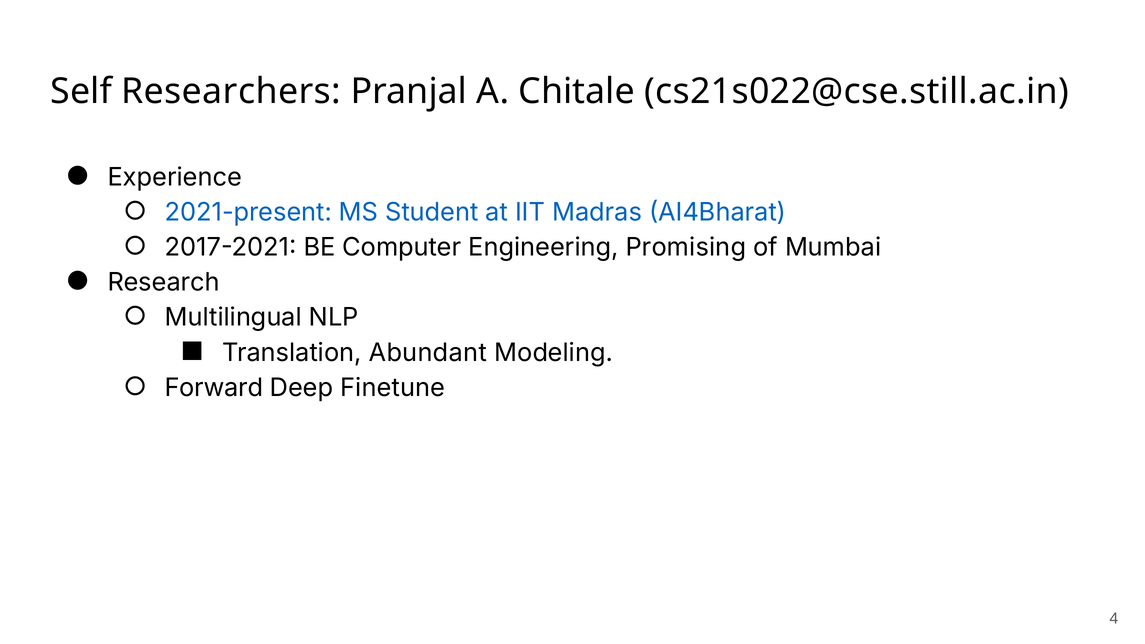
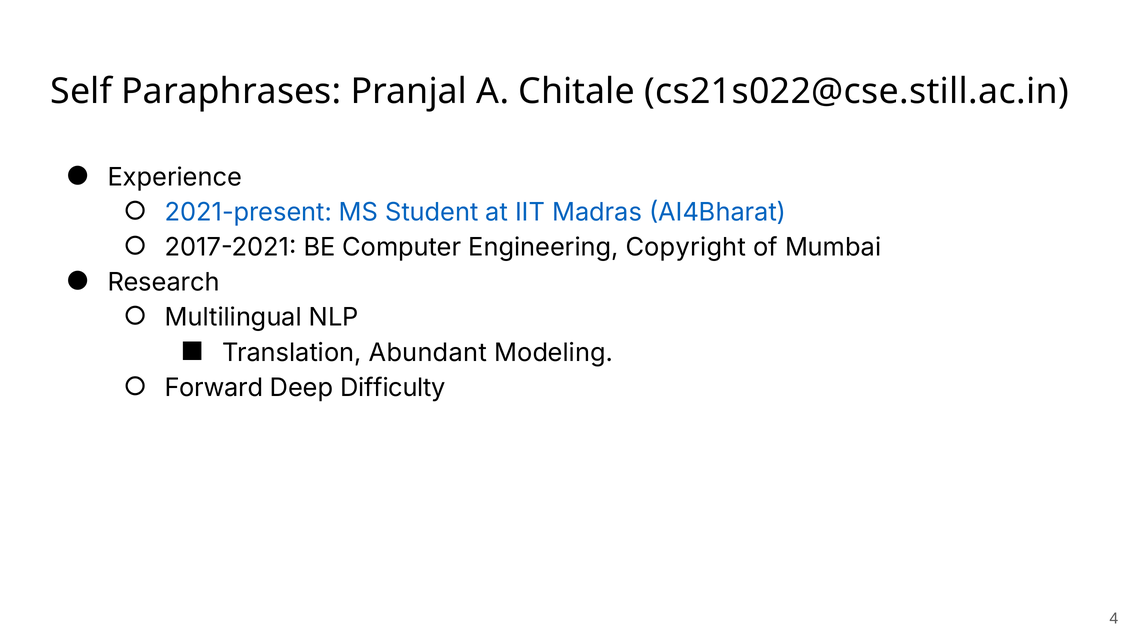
Researchers: Researchers -> Paraphrases (231, 91)
Promising: Promising -> Copyright (686, 247)
Finetune: Finetune -> Difficulty (393, 388)
